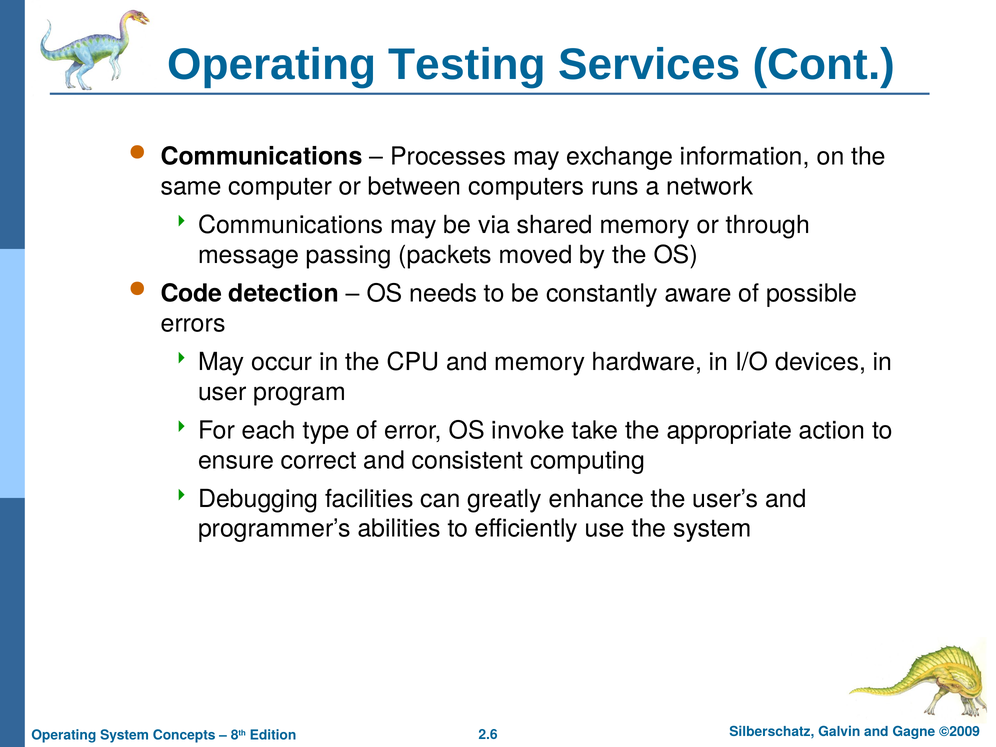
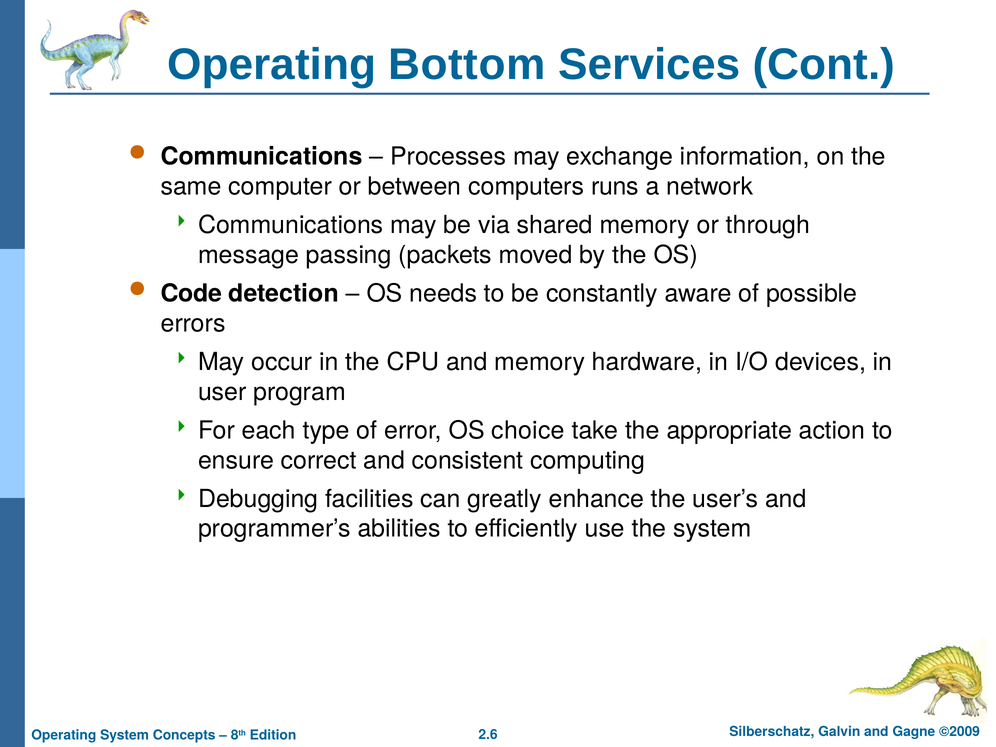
Testing: Testing -> Bottom (467, 65)
invoke: invoke -> choice (528, 430)
